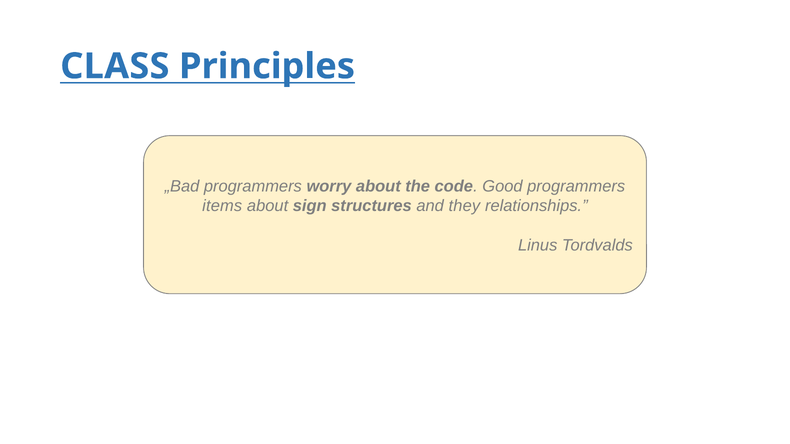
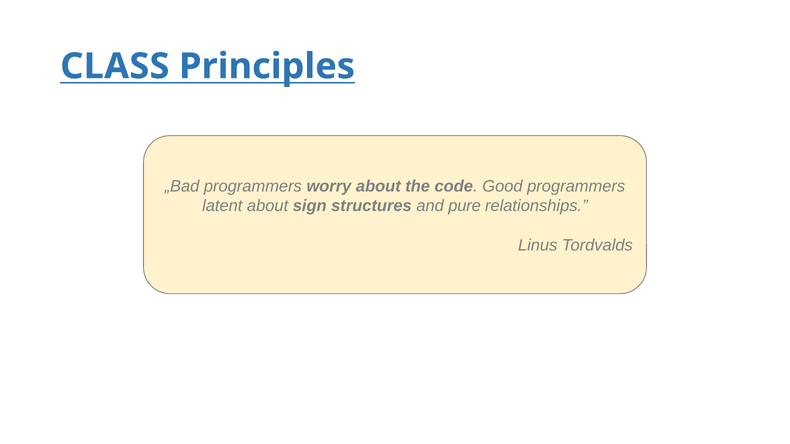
items: items -> latent (222, 206)
they: they -> pure (465, 206)
